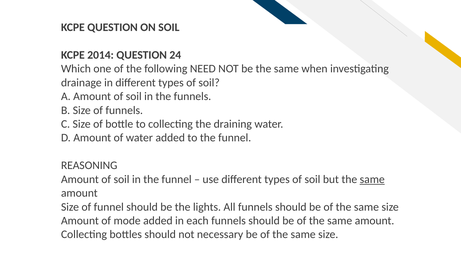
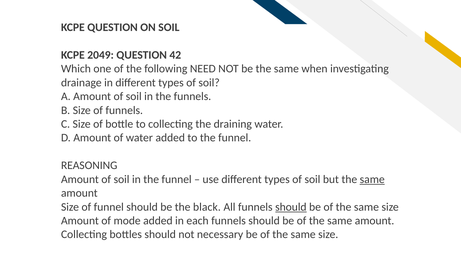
2014: 2014 -> 2049 (101, 55)
24: 24 -> 42 (175, 55)
lights: lights -> black (207, 207)
should underline: none -> present (291, 207)
